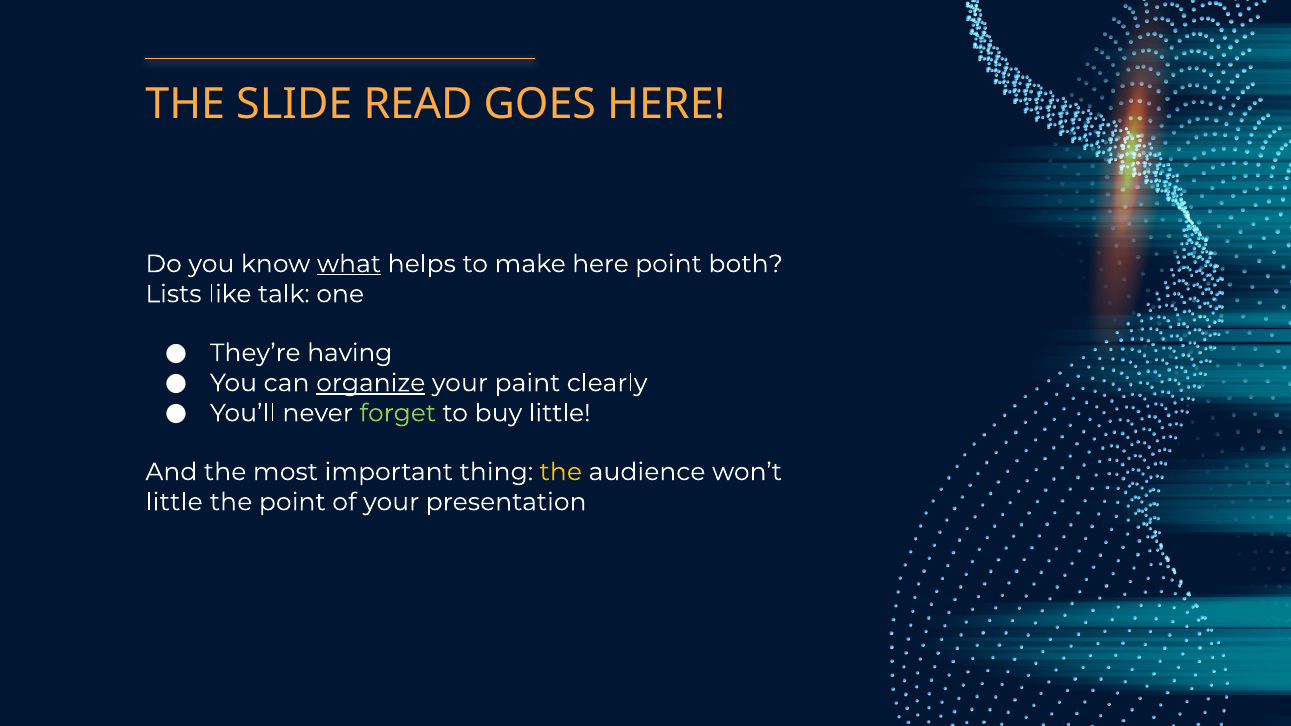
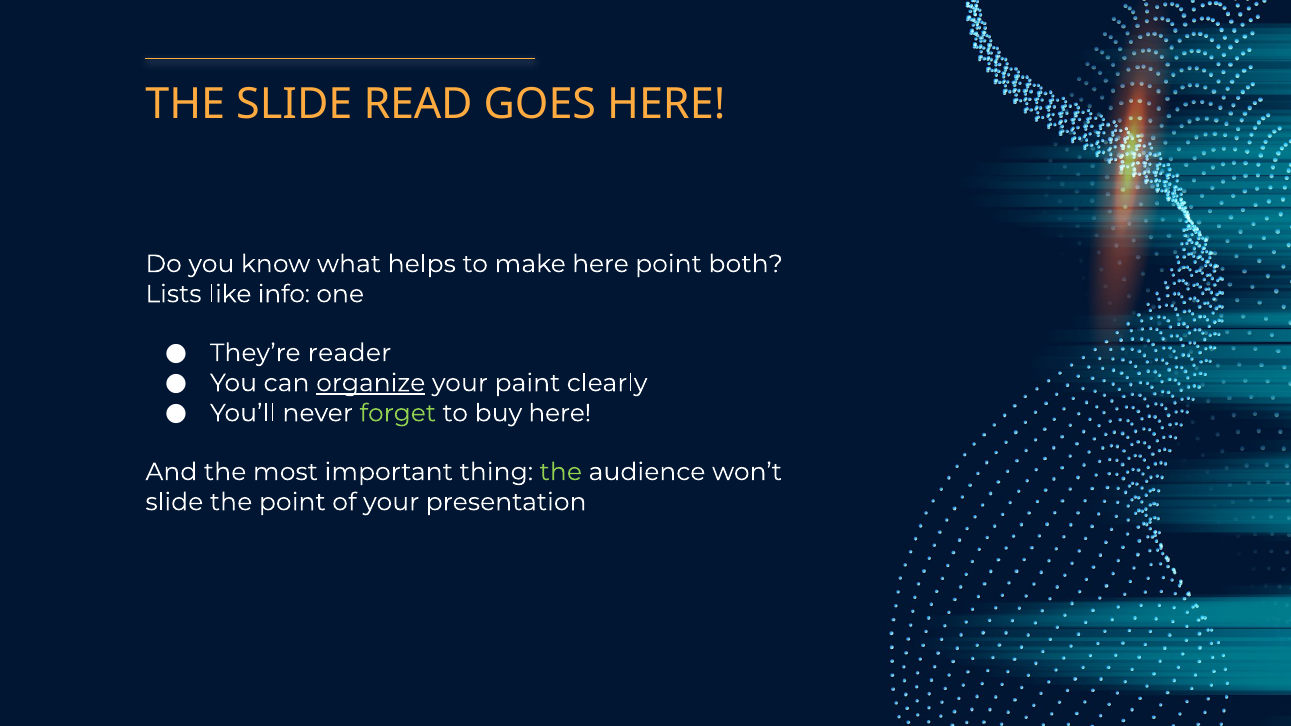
what underline: present -> none (349, 264)
talk: talk -> info (284, 294)
having: having -> reader (350, 353)
buy little: little -> here (560, 413)
the colour: yellow -> light green (561, 472)
little: little -> slide (174, 502)
